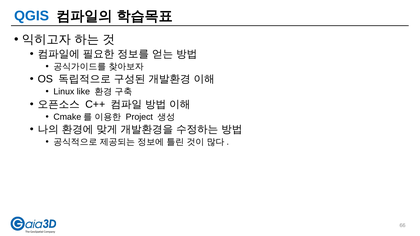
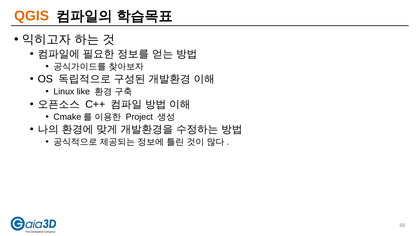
QGIS colour: blue -> orange (32, 16)
